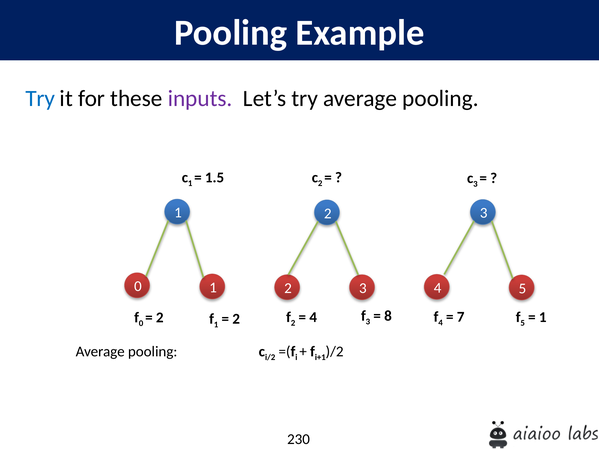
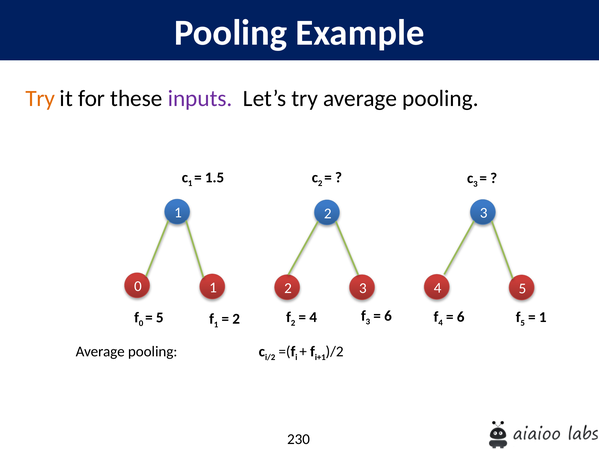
Try colour: blue -> orange (40, 98)
7: 7 -> 6 (461, 317)
2: 2 -> 5 (160, 318)
8: 8 -> 6 (388, 316)
